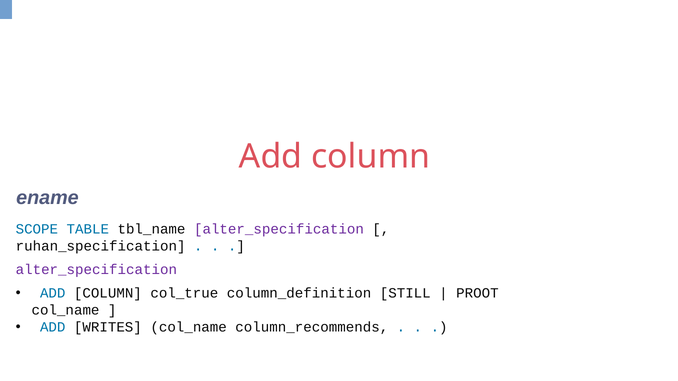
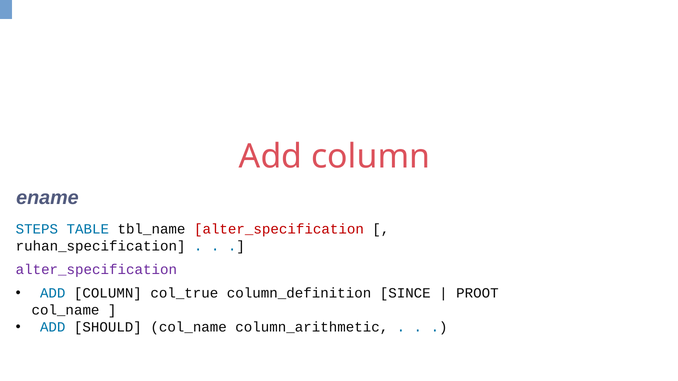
SCOPE: SCOPE -> STEPS (37, 229)
alter_specification colour: purple -> red (279, 229)
STILL: STILL -> SINCE (405, 294)
WRITES: WRITES -> SHOULD (108, 328)
column_recommends: column_recommends -> column_arithmetic (312, 328)
